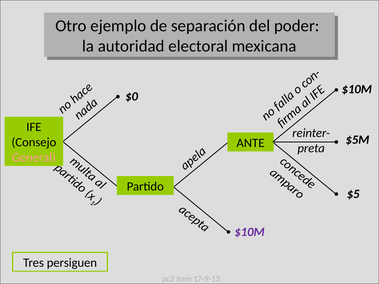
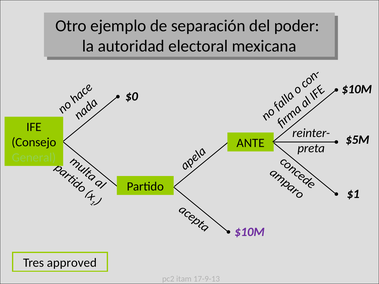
General colour: pink -> light green (34, 158)
$5: $5 -> $1 (353, 194)
persiguen: persiguen -> approved (72, 263)
